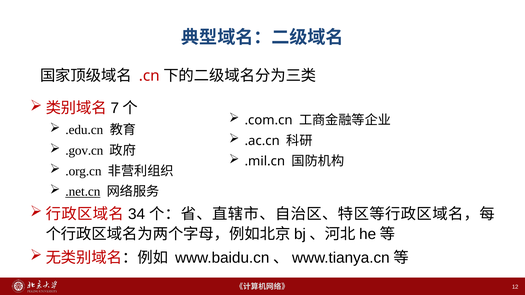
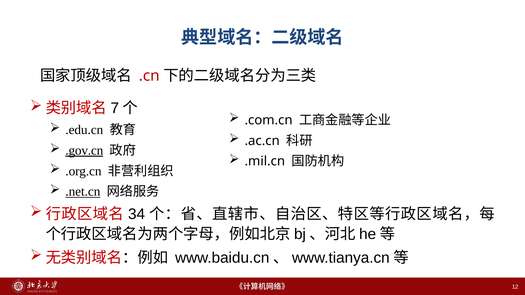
.gov.cn underline: none -> present (84, 151)
